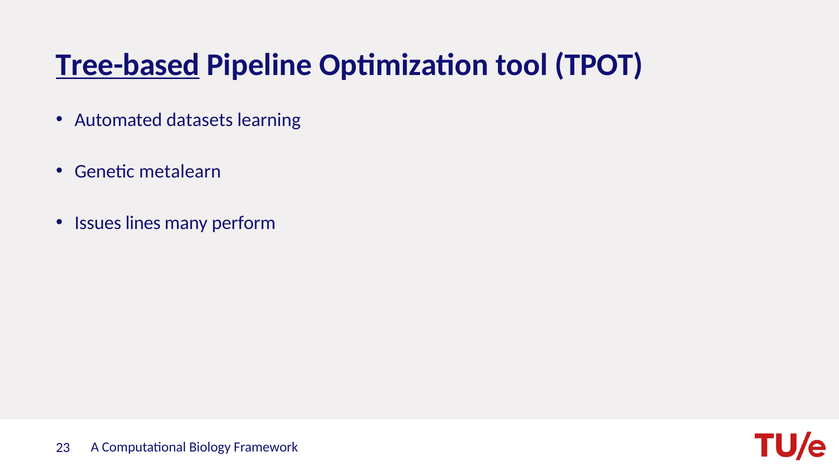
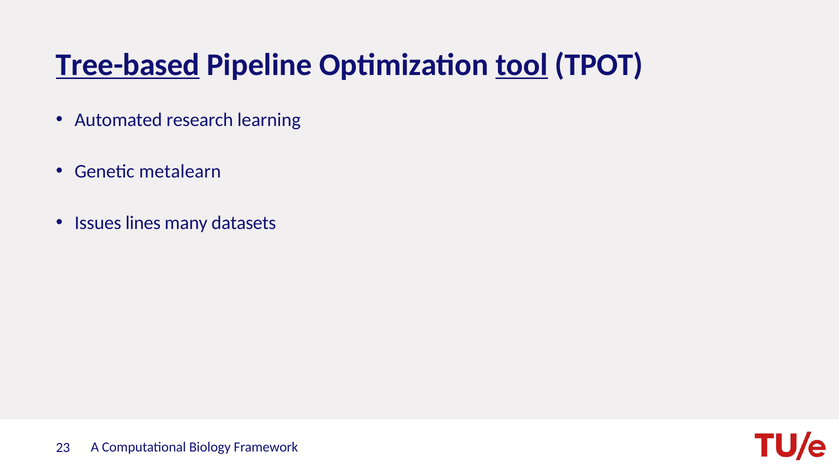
tool underline: none -> present (522, 65)
datasets: datasets -> research (200, 120)
perform: perform -> datasets (244, 223)
